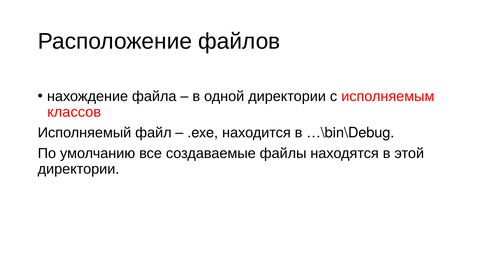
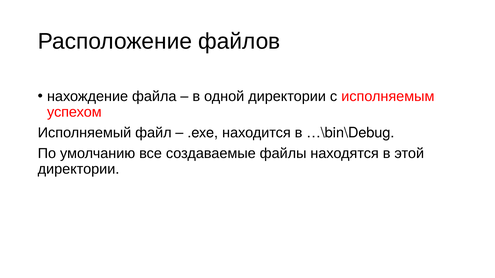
классов: классов -> успехом (74, 112)
